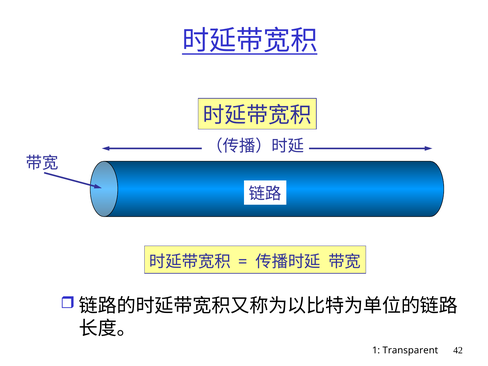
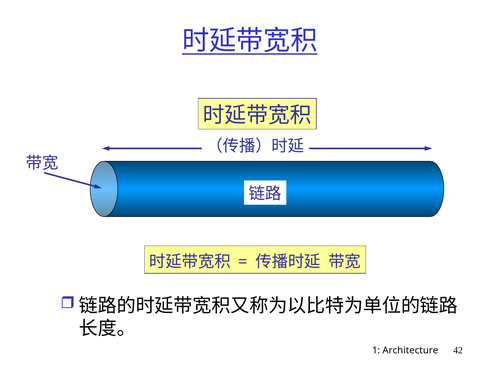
Transparent: Transparent -> Architecture (410, 350)
